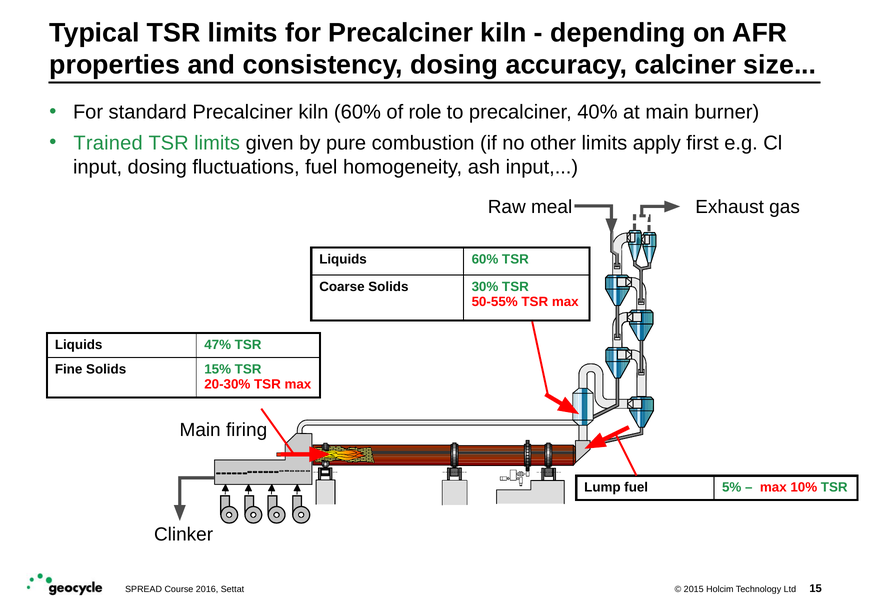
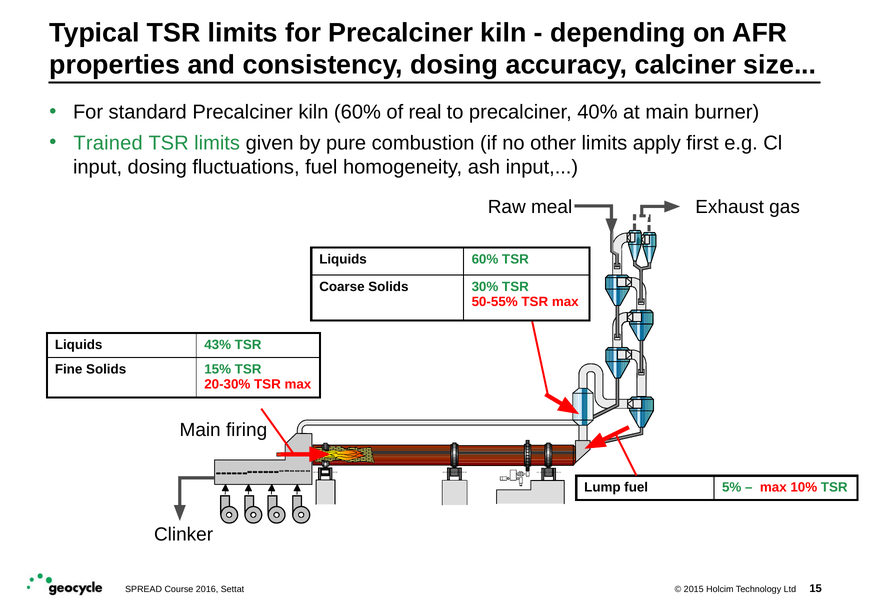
role: role -> real (425, 112)
47%: 47% -> 43% (218, 345)
